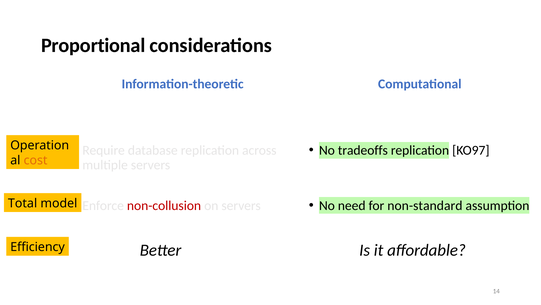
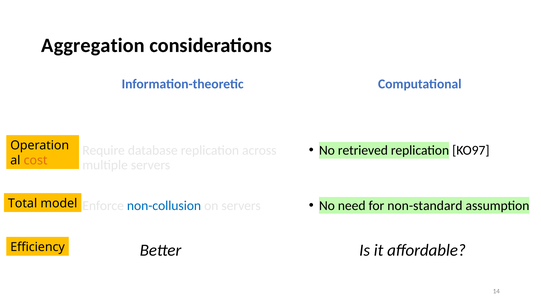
Proportional: Proportional -> Aggregation (93, 45)
tradeoffs: tradeoffs -> retrieved (363, 150)
non-collusion colour: red -> blue (164, 205)
